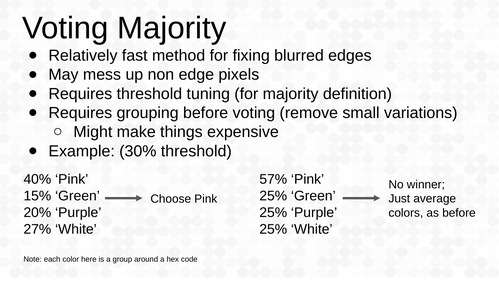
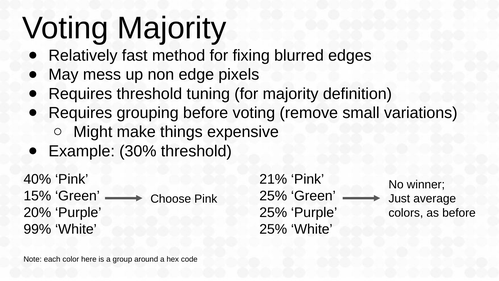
57%: 57% -> 21% (273, 179)
27%: 27% -> 99% (37, 229)
